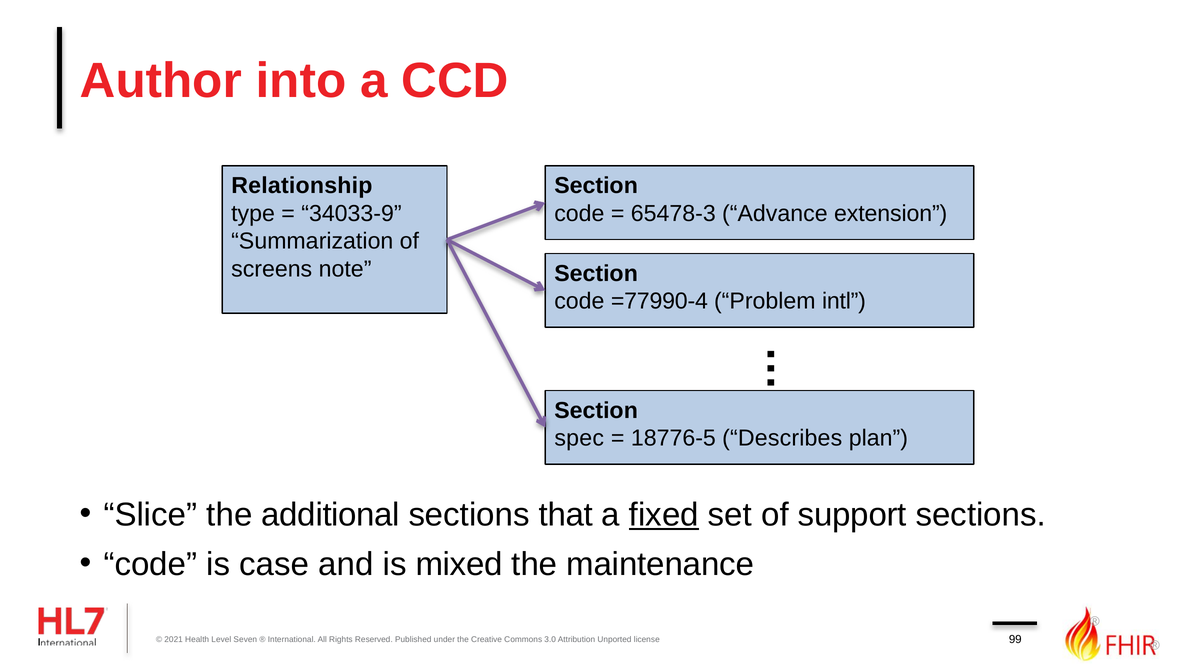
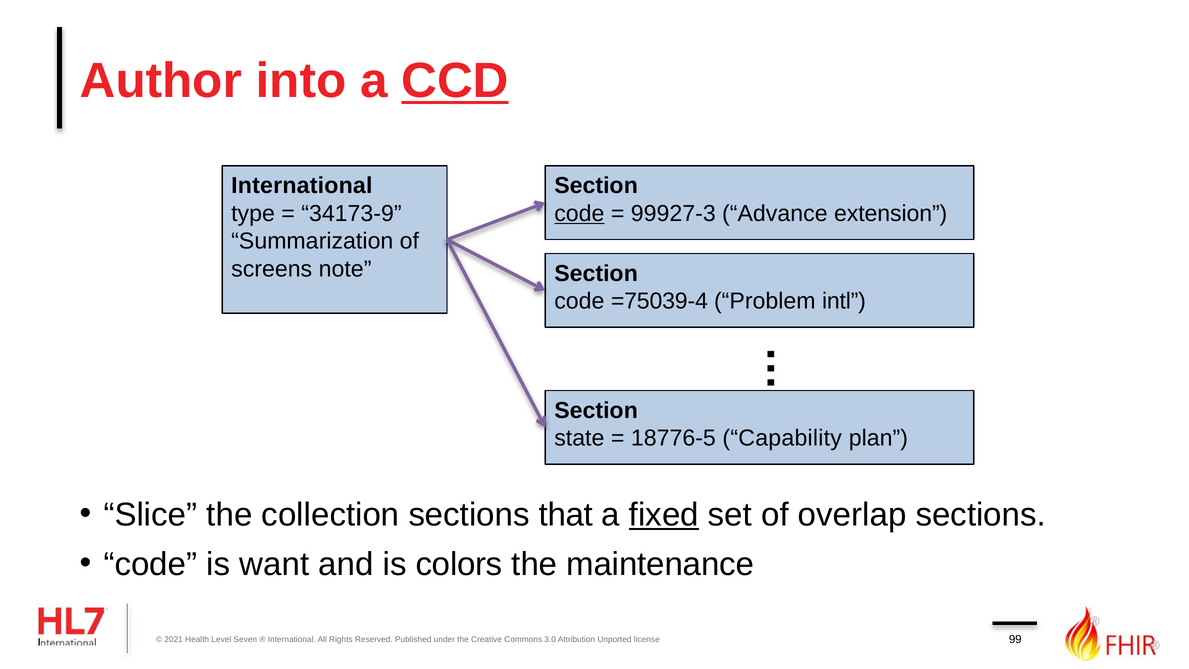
CCD underline: none -> present (455, 81)
Relationship: Relationship -> International (302, 186)
34033-9: 34033-9 -> 34173-9 (351, 213)
code underline: none -> present (579, 214)
65478-3: 65478-3 -> 99927-3 (673, 214)
=77990-4: =77990-4 -> =75039-4 (659, 301)
spec: spec -> state (579, 438)
Describes: Describes -> Capability (782, 438)
additional: additional -> collection (330, 515)
support: support -> overlap (852, 515)
case: case -> want (274, 564)
mixed: mixed -> colors (459, 564)
